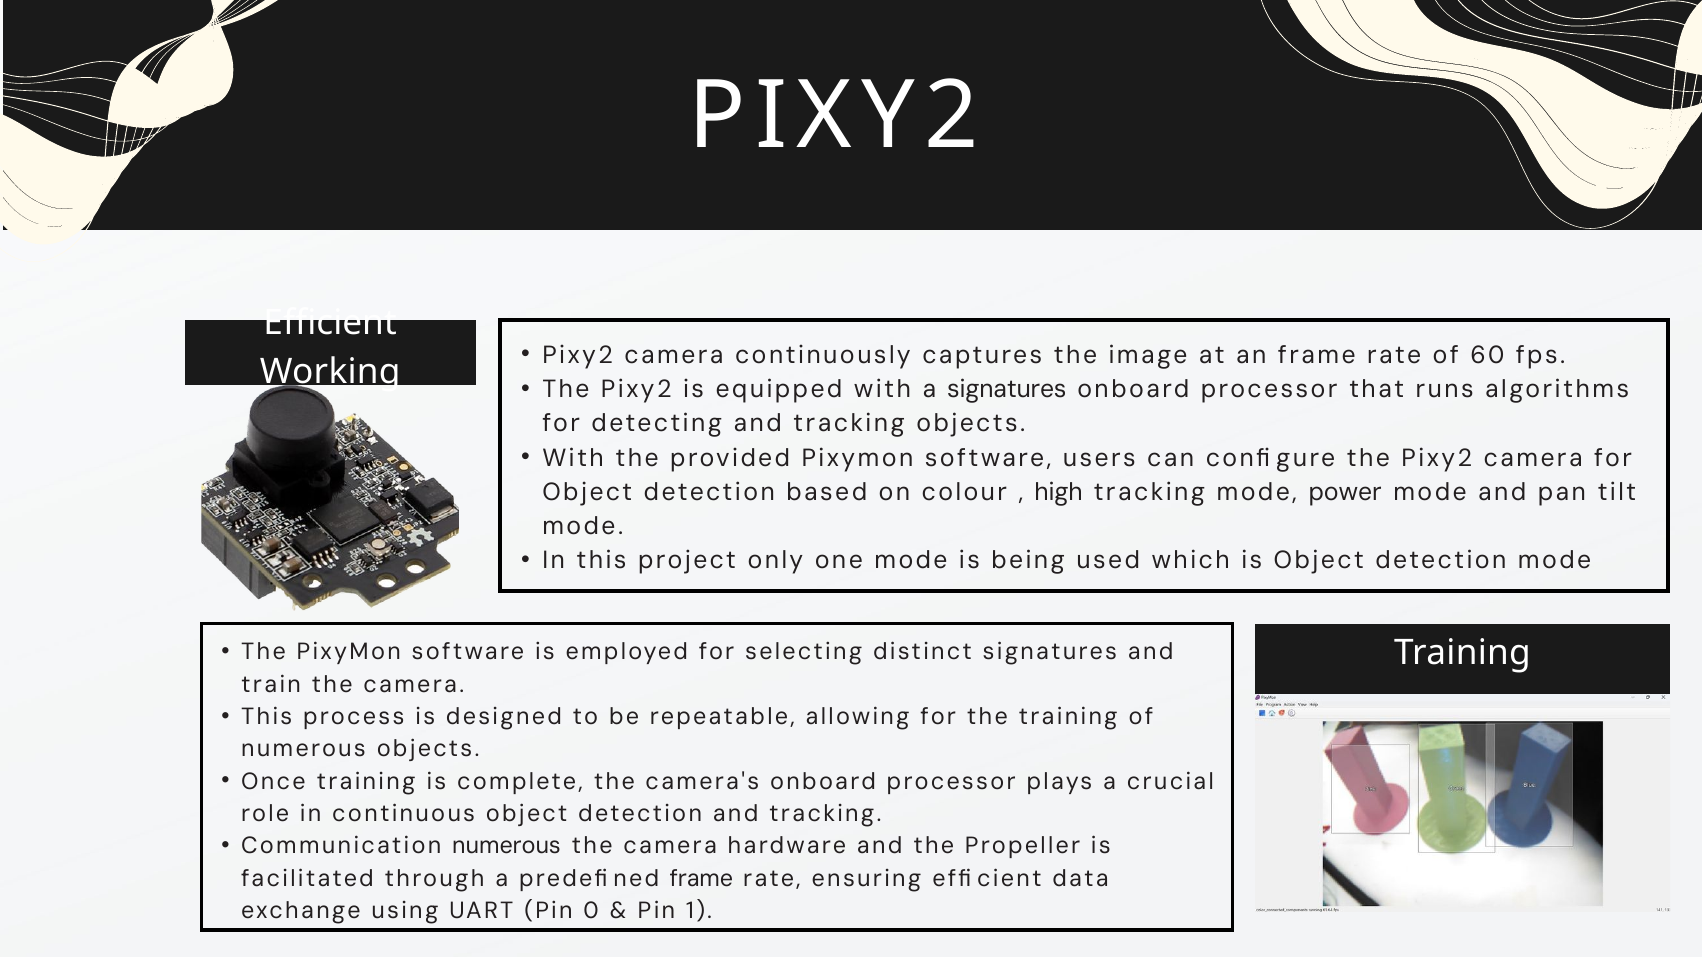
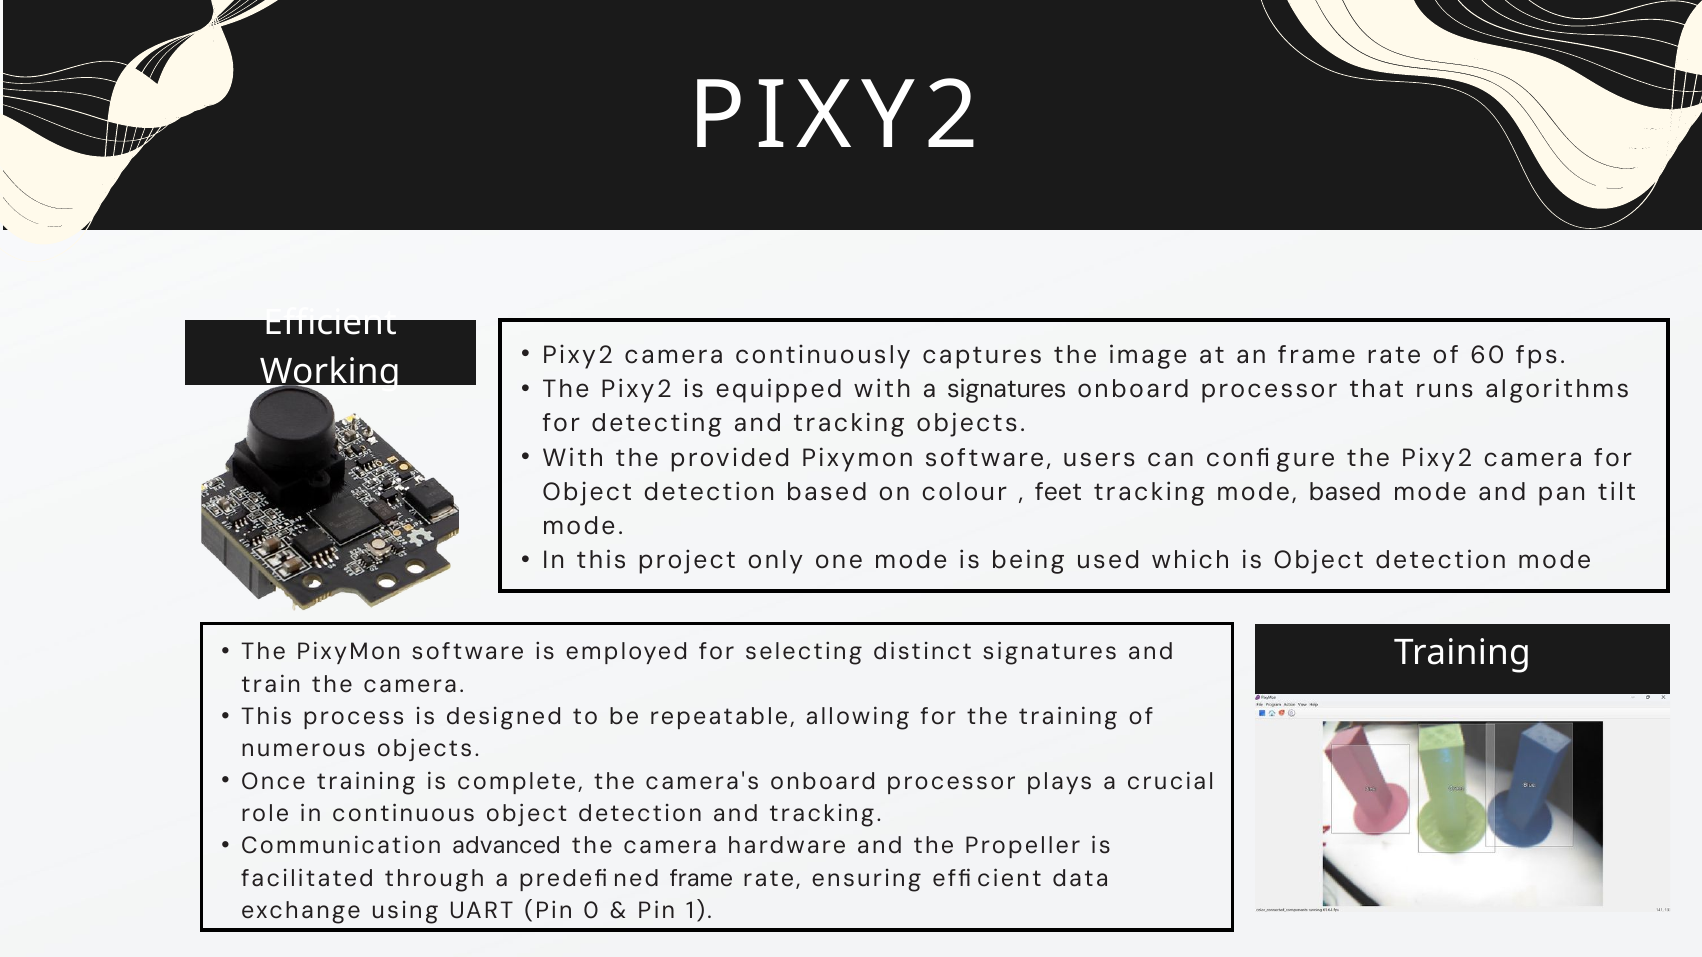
high: high -> feet (1059, 492)
mode power: power -> based (1345, 492)
Communication numerous: numerous -> advanced (506, 847)
